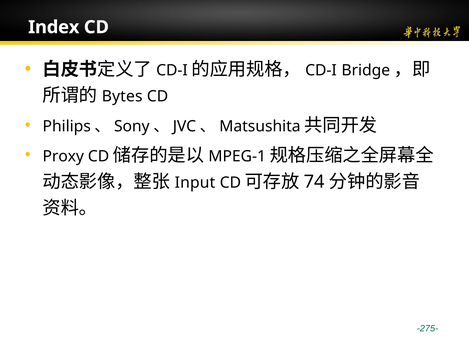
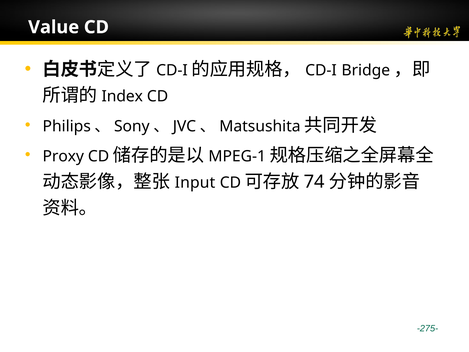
Index: Index -> Value (54, 27)
Bytes: Bytes -> Index (122, 96)
